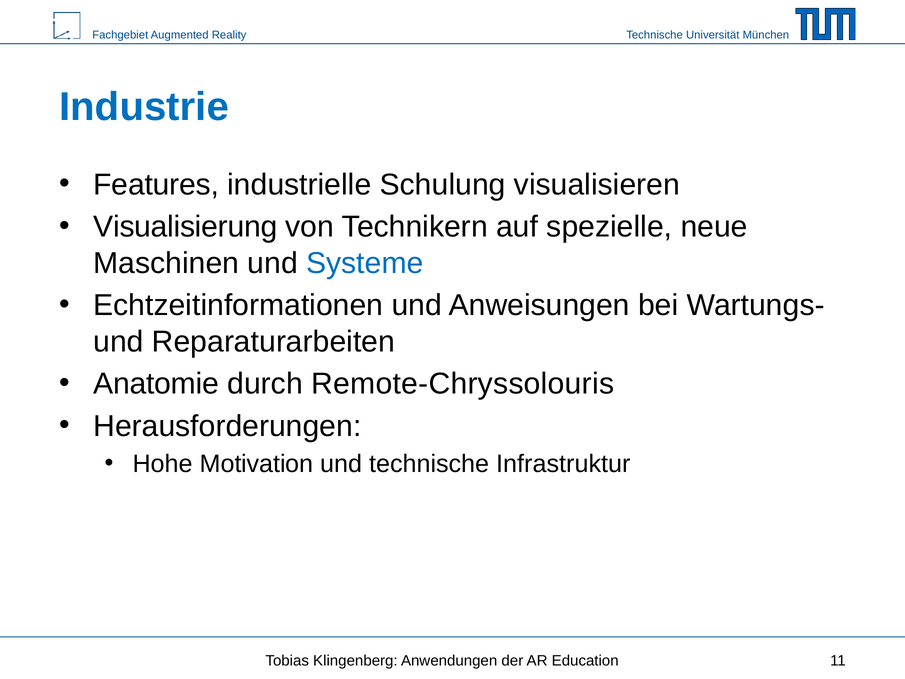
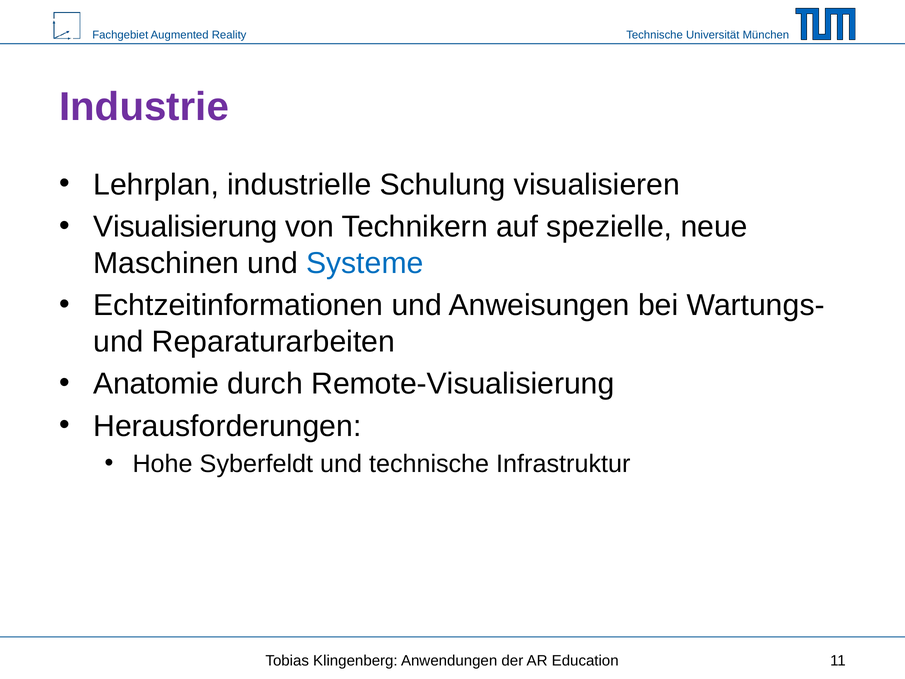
Industrie colour: blue -> purple (144, 107)
Features: Features -> Lehrplan (156, 185)
Remote-Chryssolouris: Remote-Chryssolouris -> Remote-Visualisierung (463, 384)
Motivation: Motivation -> Syberfeldt (257, 464)
